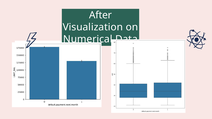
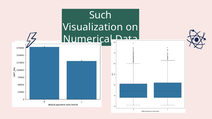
After: After -> Such (100, 15)
